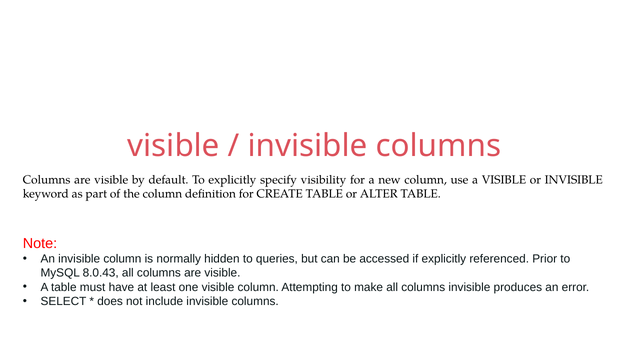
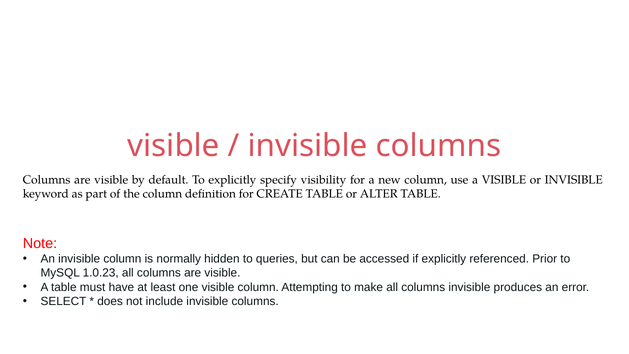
8.0.43: 8.0.43 -> 1.0.23 (101, 273)
